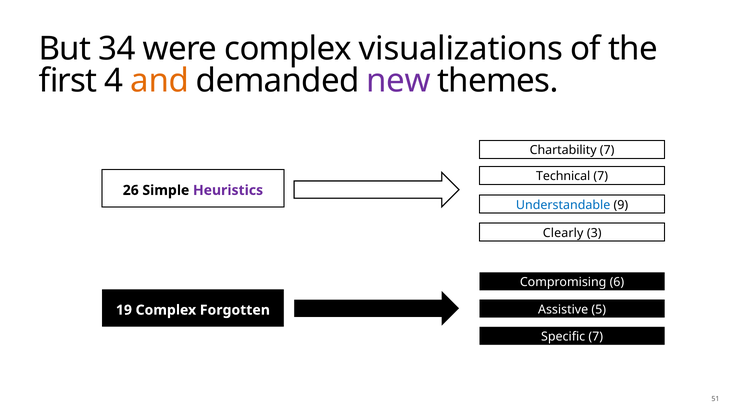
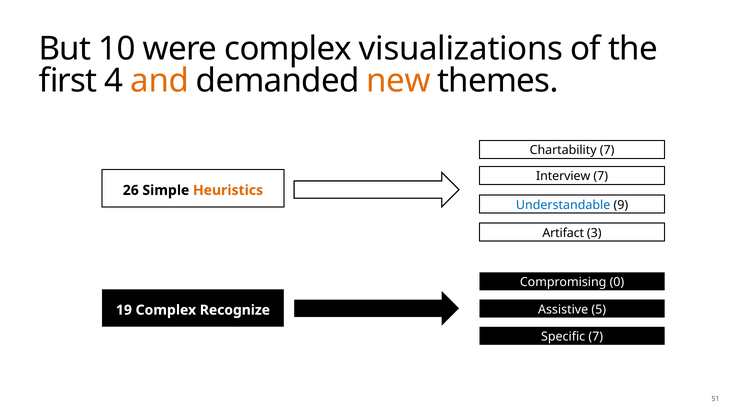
34: 34 -> 10 (117, 49)
new colour: purple -> orange (398, 81)
Technical: Technical -> Interview (563, 176)
Heuristics colour: purple -> orange (228, 190)
Clearly: Clearly -> Artifact (563, 233)
6: 6 -> 0 (617, 282)
Forgotten: Forgotten -> Recognize (235, 310)
